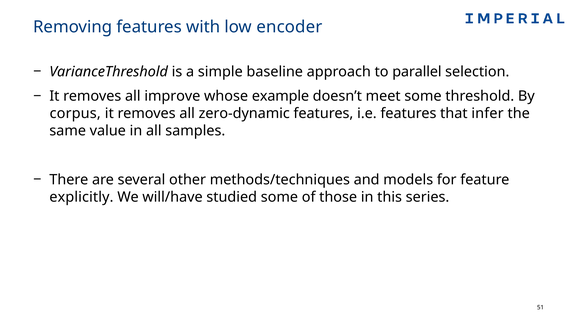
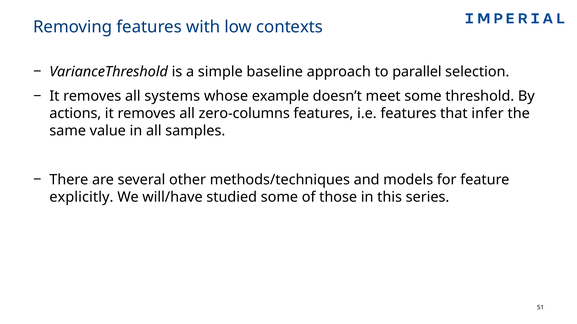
encoder: encoder -> contexts (290, 27)
improve: improve -> systems (172, 96)
corpus: corpus -> actions (75, 114)
zero-dynamic: zero-dynamic -> zero-columns (244, 114)
